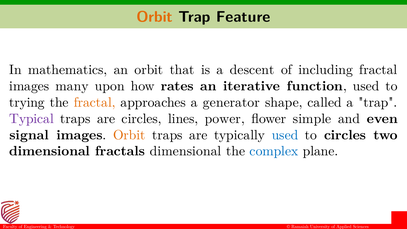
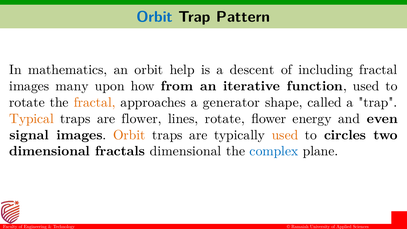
Orbit colour: orange -> blue (155, 17)
Feature: Feature -> Pattern (243, 17)
that: that -> help (182, 70)
rates: rates -> from (177, 86)
trying: trying -> rotate (27, 102)
Typical colour: purple -> orange (32, 119)
are circles: circles -> flower (142, 119)
lines power: power -> rotate (225, 119)
simple: simple -> energy (312, 119)
used colour: blue -> orange (285, 135)
